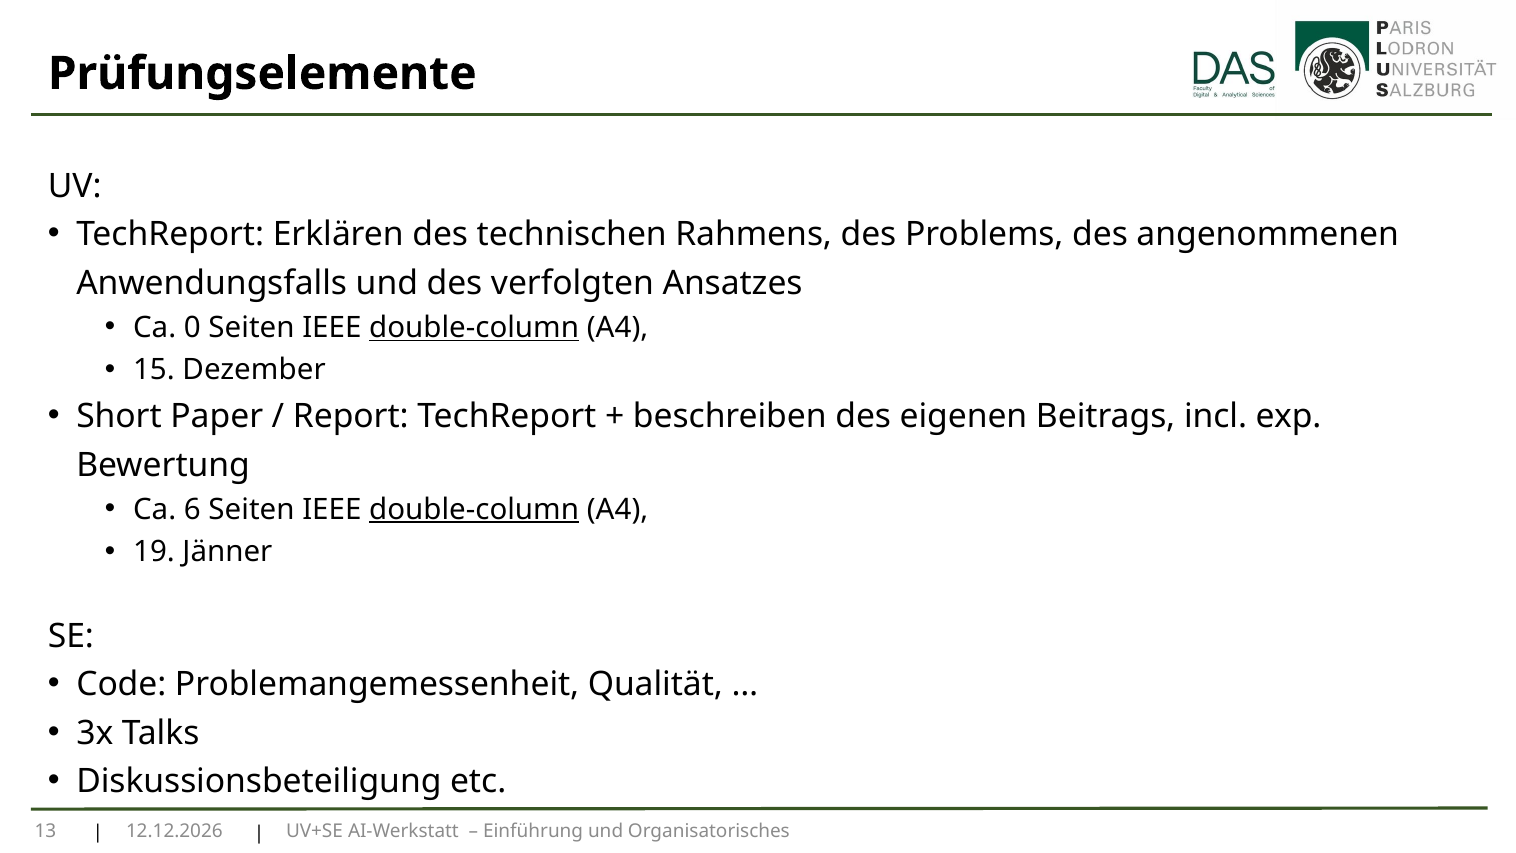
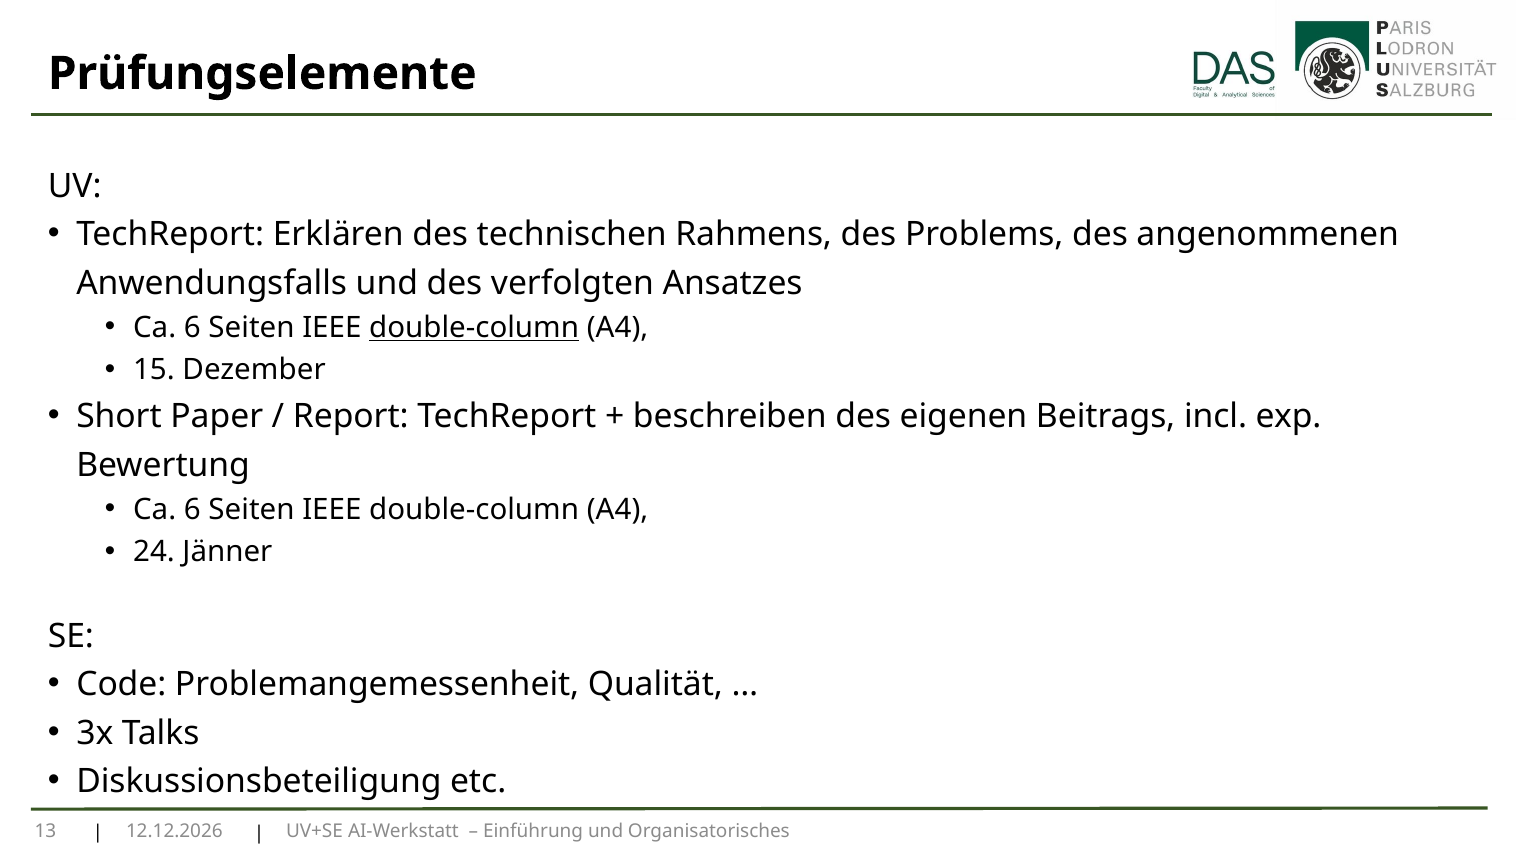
0: 0 -> 6 (192, 328)
double-column underline: present -> none (474, 510)
19: 19 -> 24 (154, 552)
